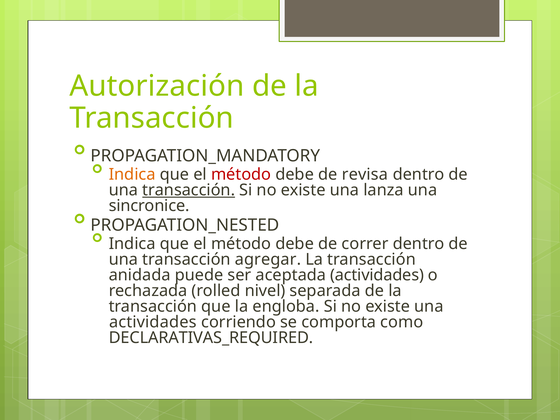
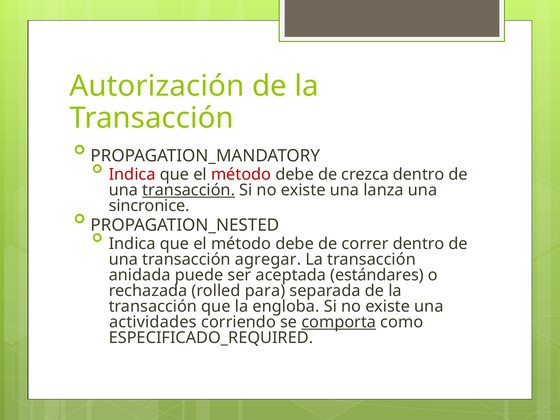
Indica colour: orange -> red (132, 175)
revisa: revisa -> crezca (365, 175)
aceptada actividades: actividades -> estándares (377, 275)
nivel: nivel -> para (265, 291)
comporta underline: none -> present (339, 322)
DECLARATIVAS_REQUIRED: DECLARATIVAS_REQUIRED -> ESPECIFICADO_REQUIRED (211, 338)
